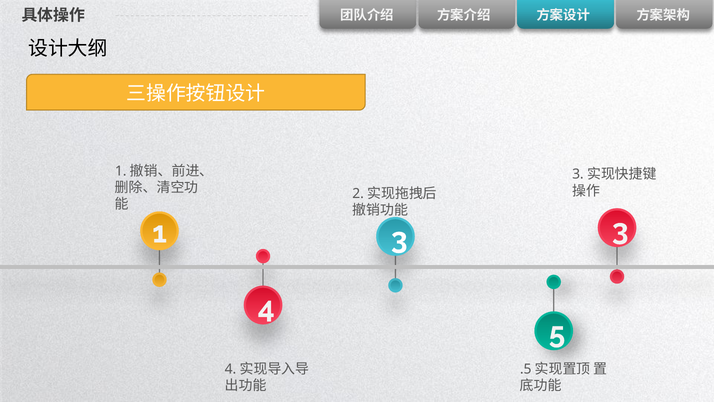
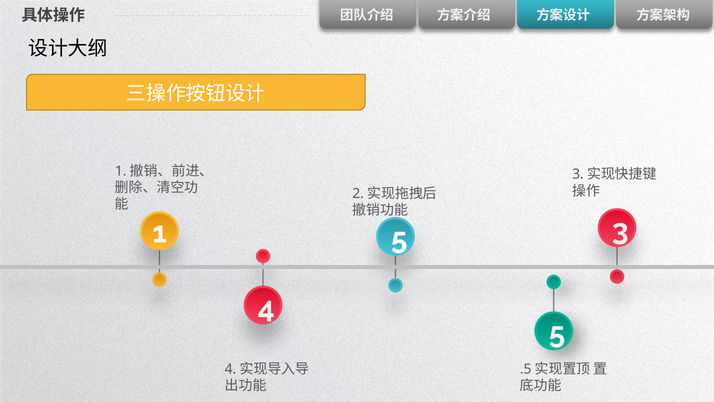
1 3: 3 -> 5 (399, 239)
